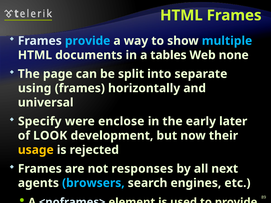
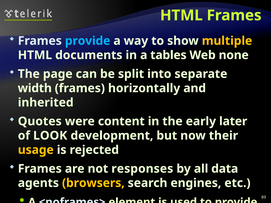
multiple colour: light blue -> yellow (227, 41)
using: using -> width (35, 88)
universal: universal -> inherited (46, 103)
Specify: Specify -> Quotes (40, 121)
were enclose: enclose -> content (121, 121)
next: next -> data (225, 169)
browsers colour: light blue -> yellow (93, 183)
